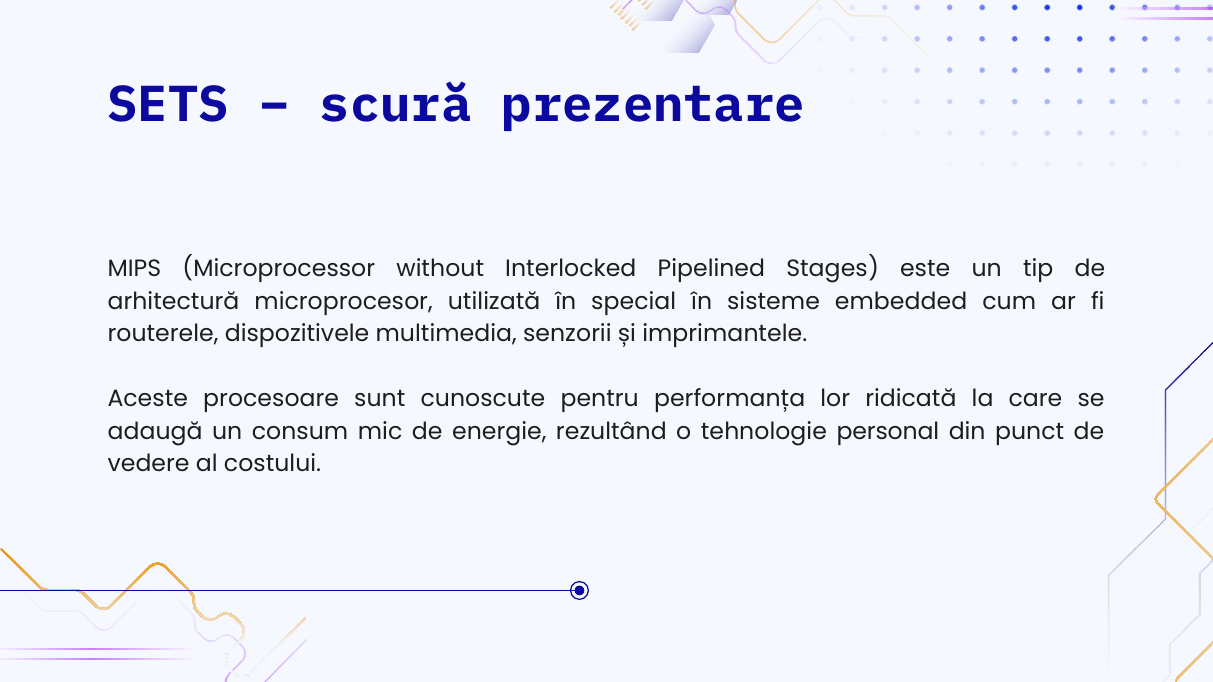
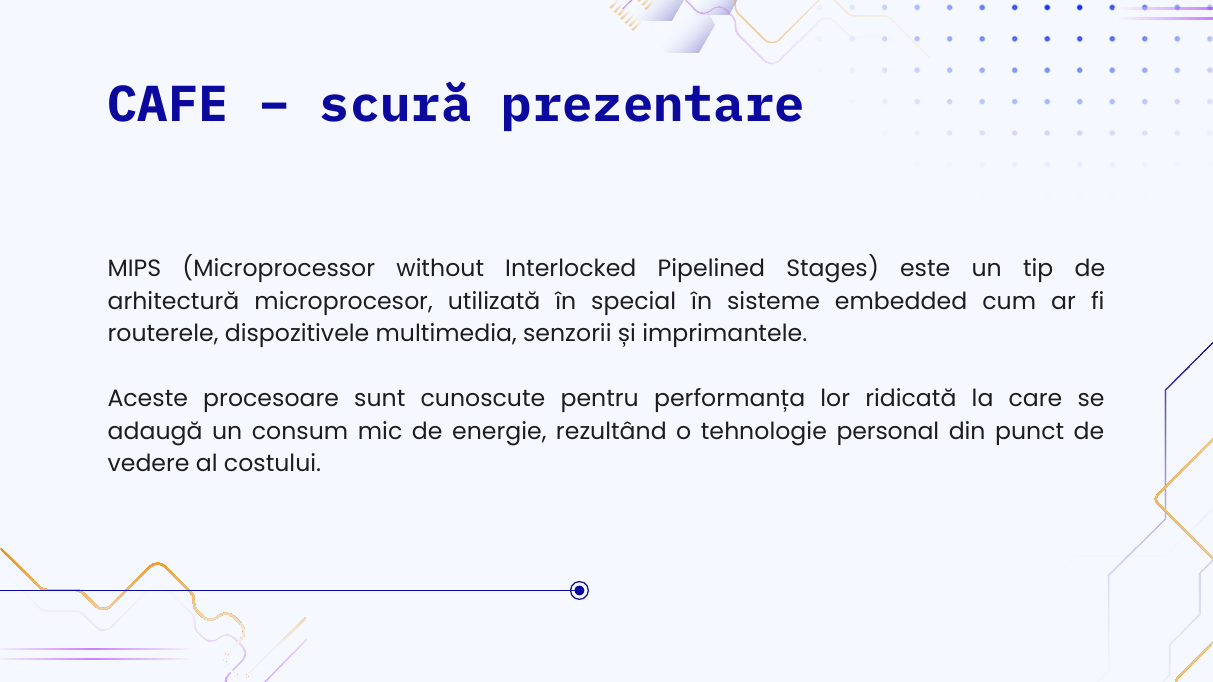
SETS: SETS -> CAFE (168, 105)
